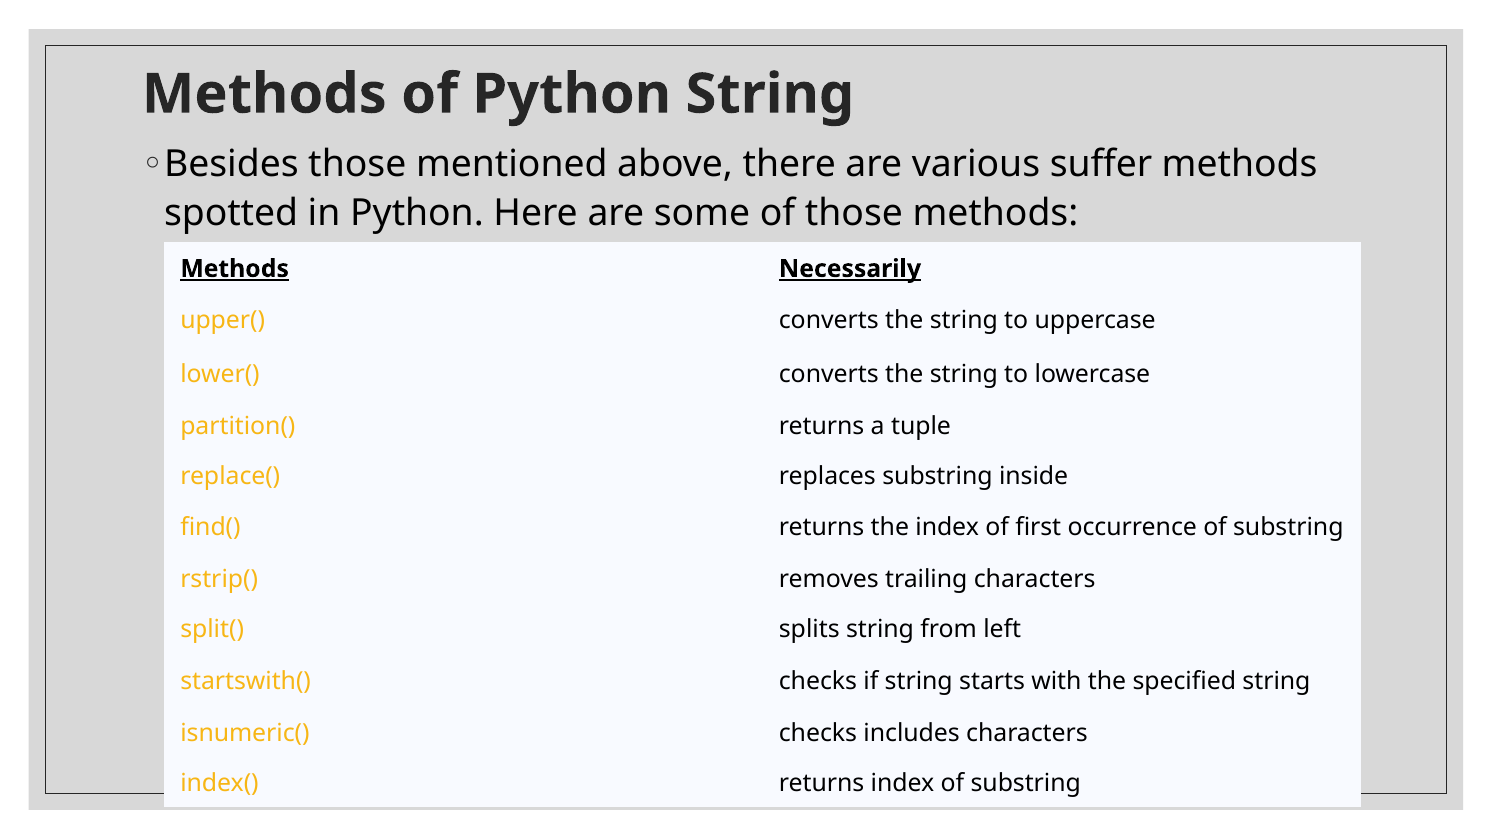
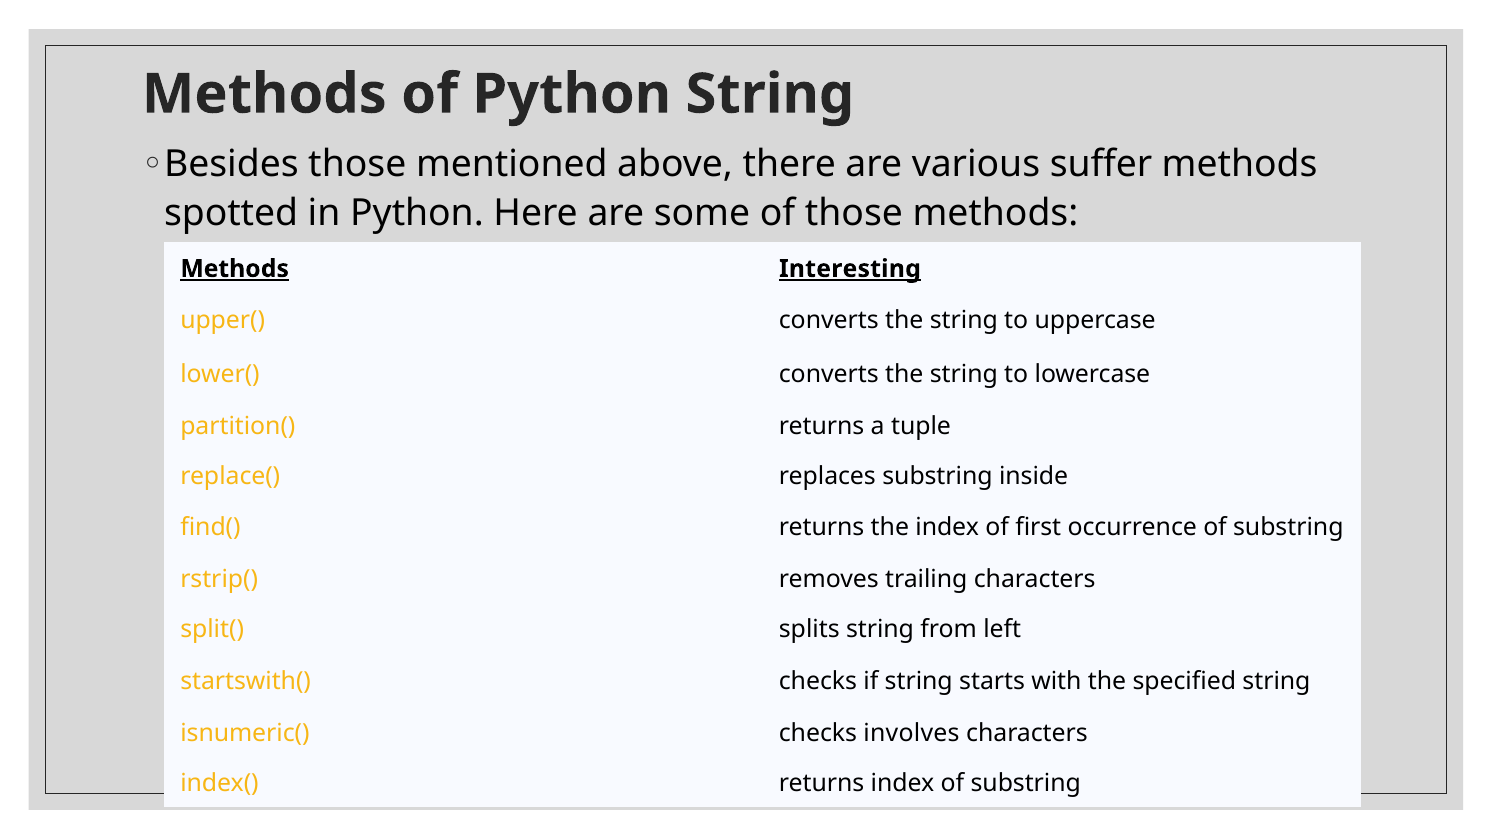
Necessarily: Necessarily -> Interesting (850, 269)
includes: includes -> involves (912, 733)
